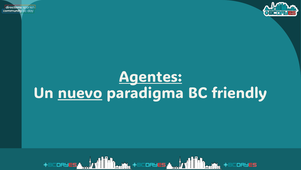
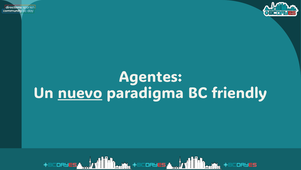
Agentes underline: present -> none (150, 77)
